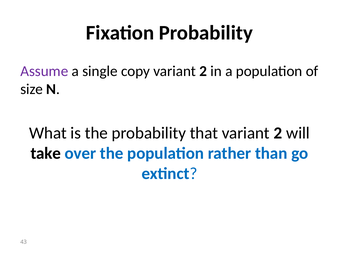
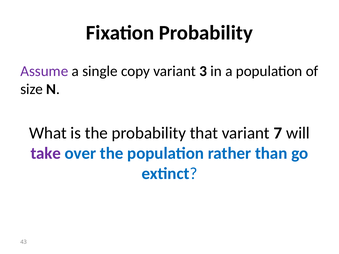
copy variant 2: 2 -> 3 (203, 71)
that variant 2: 2 -> 7 (278, 133)
take colour: black -> purple (46, 153)
